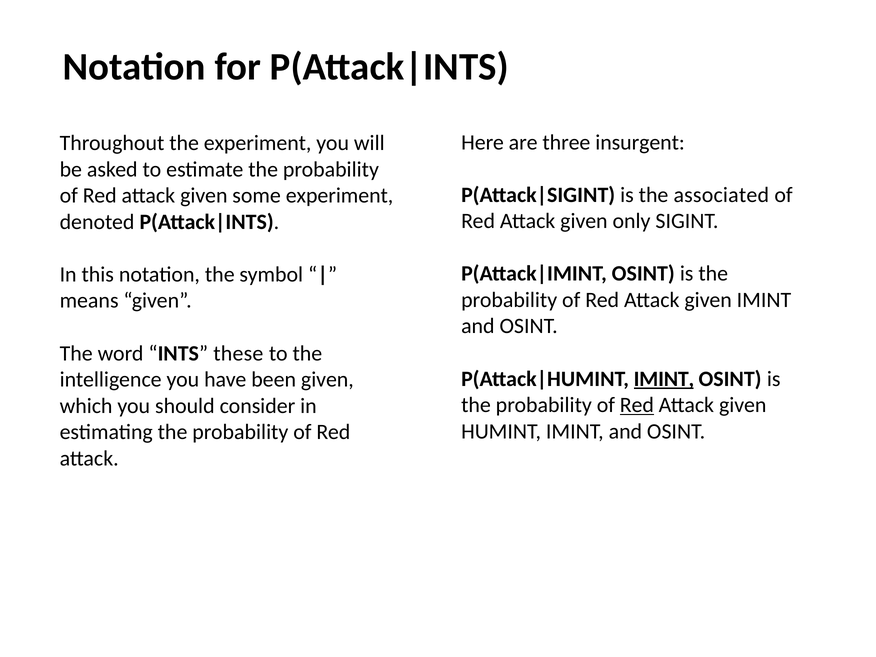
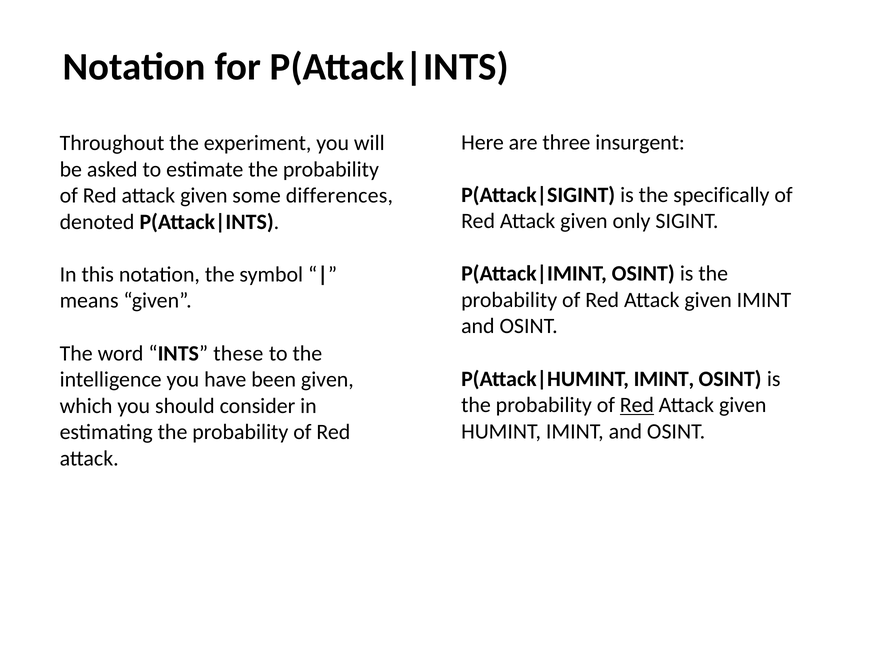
associated: associated -> specifically (721, 195)
some experiment: experiment -> differences (339, 196)
IMINT underline: present -> none (664, 379)
